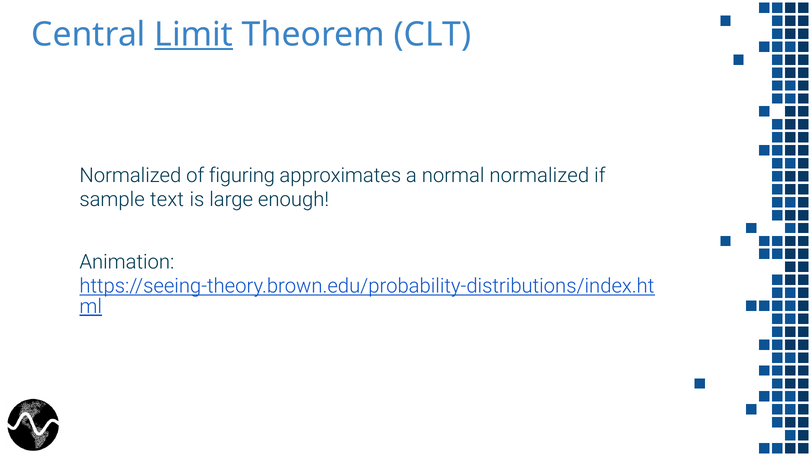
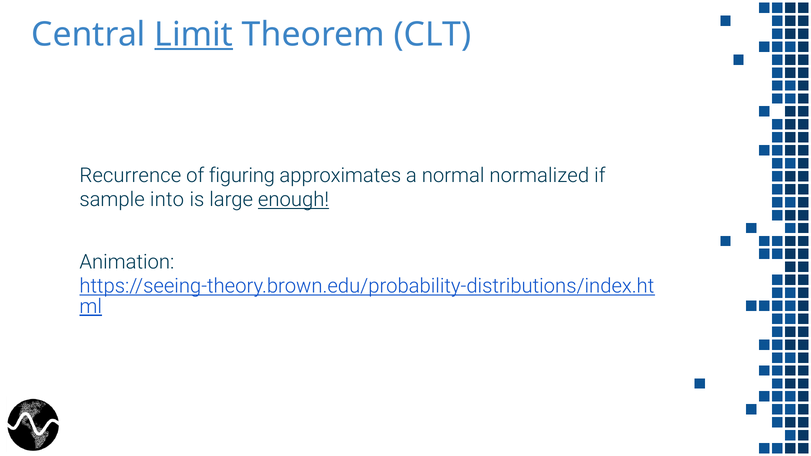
Normalized: Normalized -> Recurrence (130, 176)
text: text -> into (167, 200)
enough underline: none -> present (293, 200)
